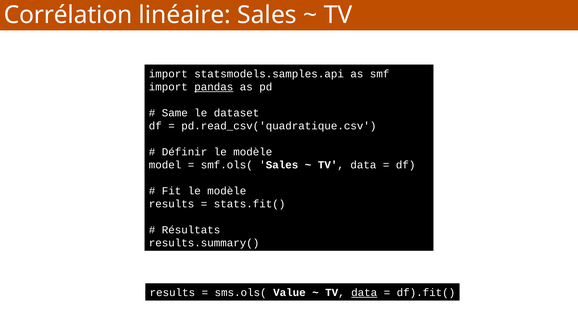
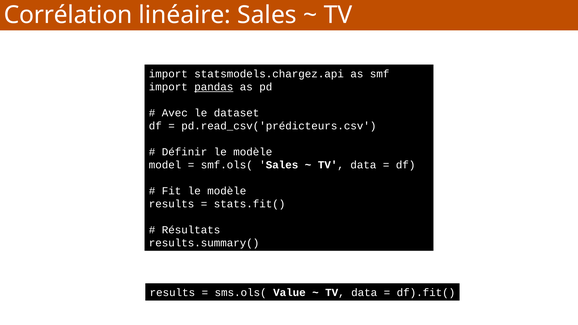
statsmodels.samples.api: statsmodels.samples.api -> statsmodels.chargez.api (269, 74)
Same: Same -> Avec (175, 113)
pd.read_csv('quadratique.csv: pd.read_csv('quadratique.csv -> pd.read_csv('prédicteurs.csv (279, 126)
data underline: present -> none (364, 293)
